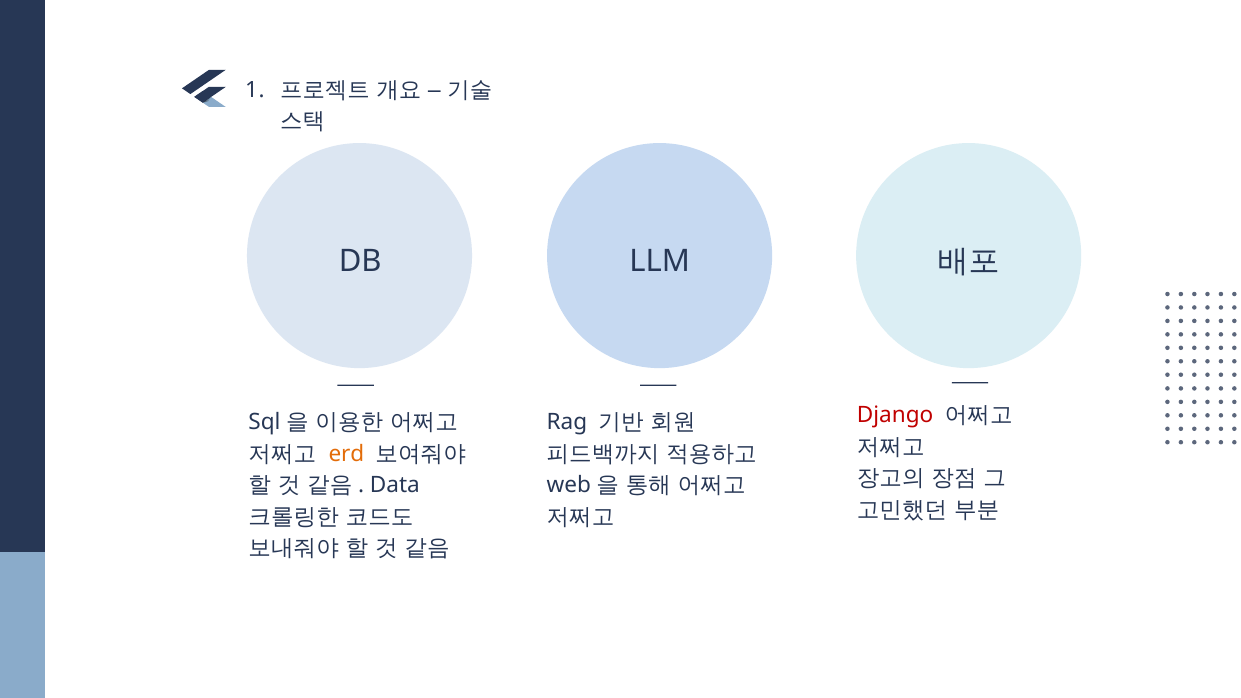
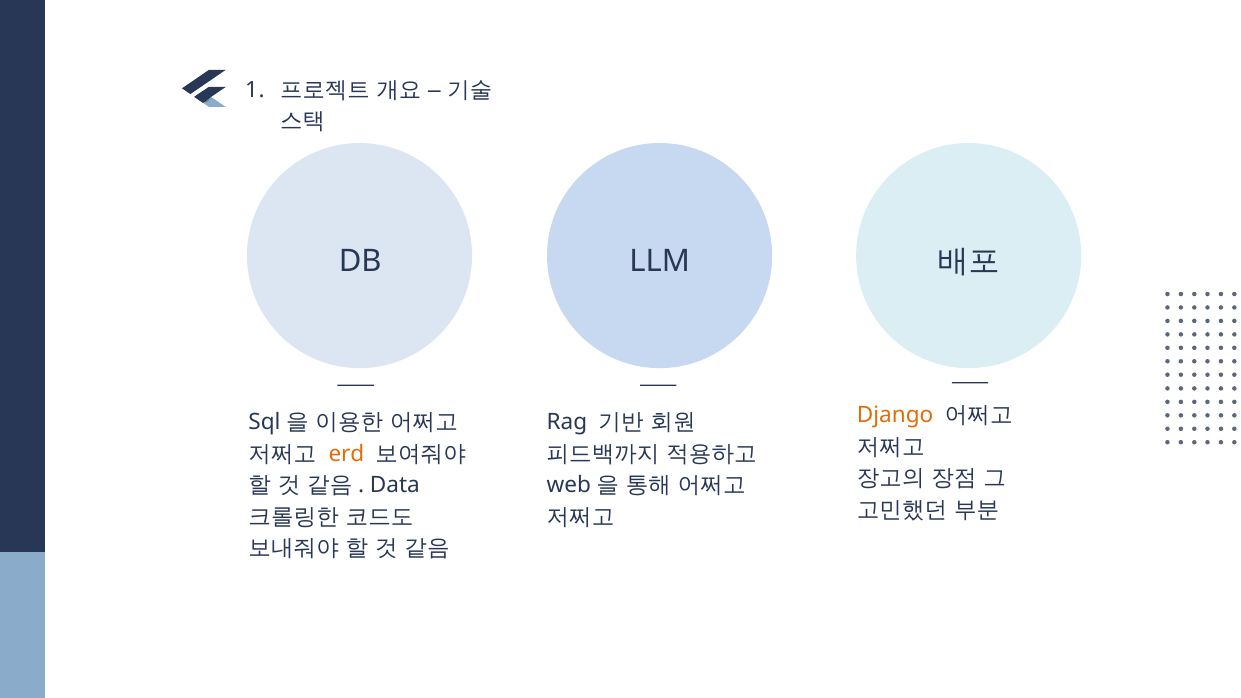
Django colour: red -> orange (895, 415)
